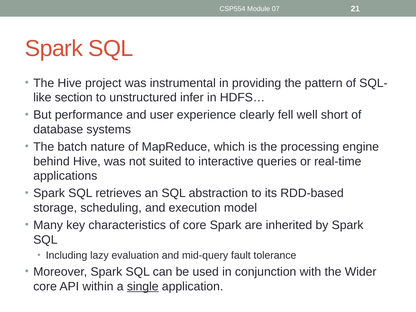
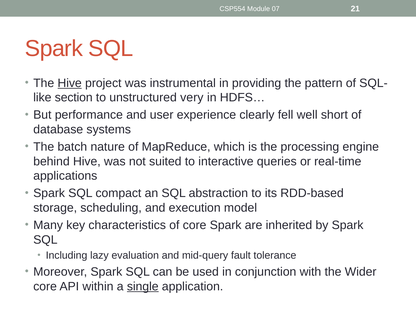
Hive underline: none -> present (70, 83)
infer: infer -> very (192, 98)
retrieves: retrieves -> compact (118, 193)
